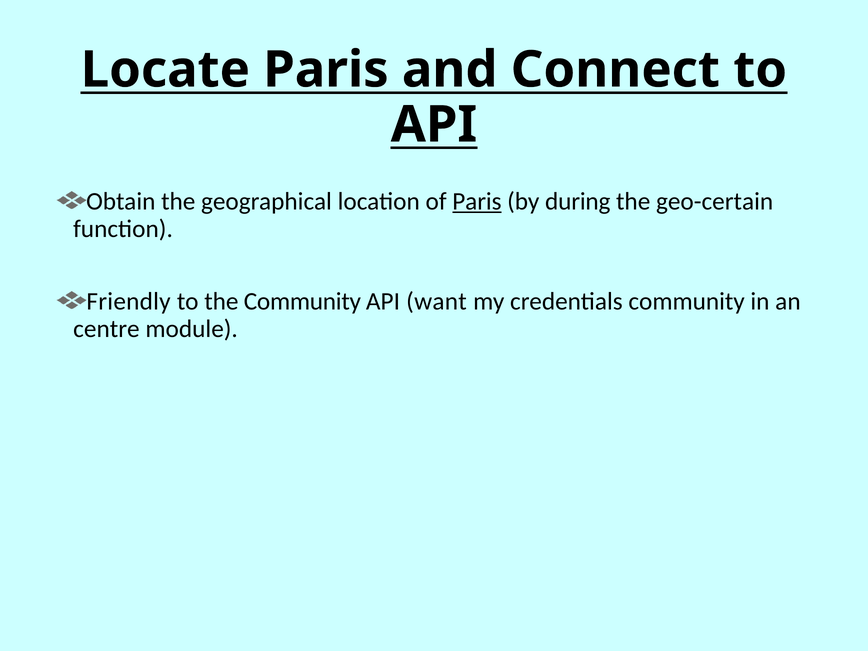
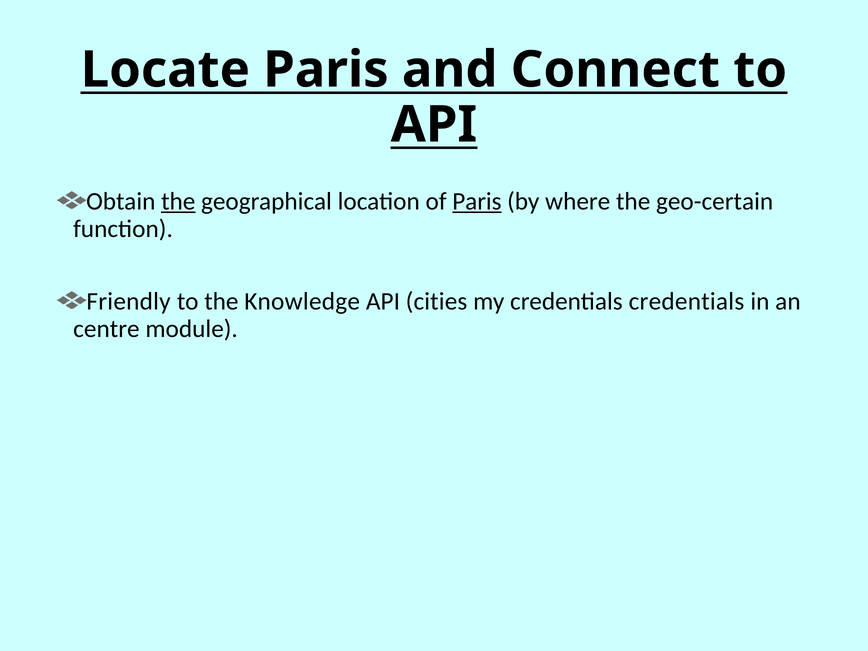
the underline: none -> present (178, 201)
during: during -> where (578, 201)
the Community: Community -> Knowledge (302, 301)
want: want -> cities (437, 301)
credentials community: community -> credentials (686, 301)
